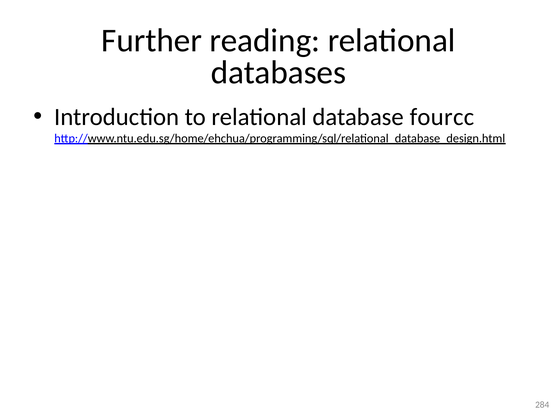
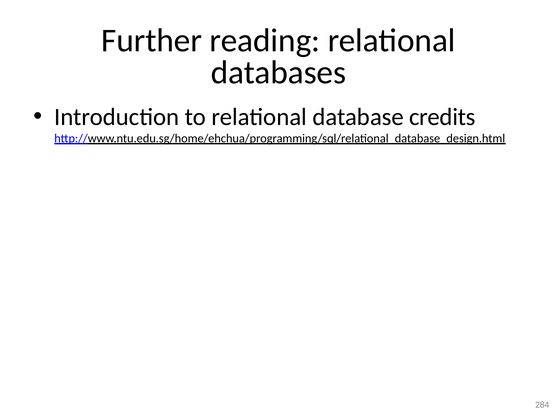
fourcc: fourcc -> credits (442, 117)
